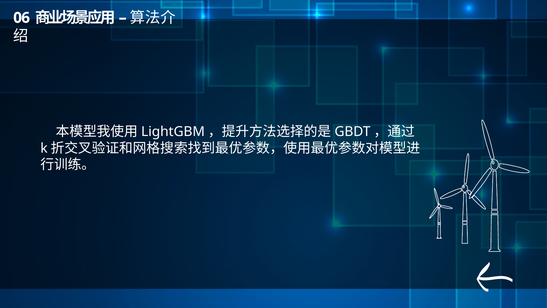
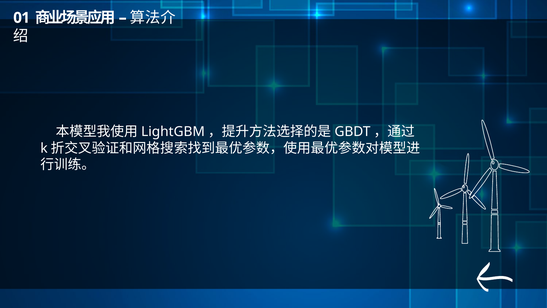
6: 6 -> 1 (26, 18)
